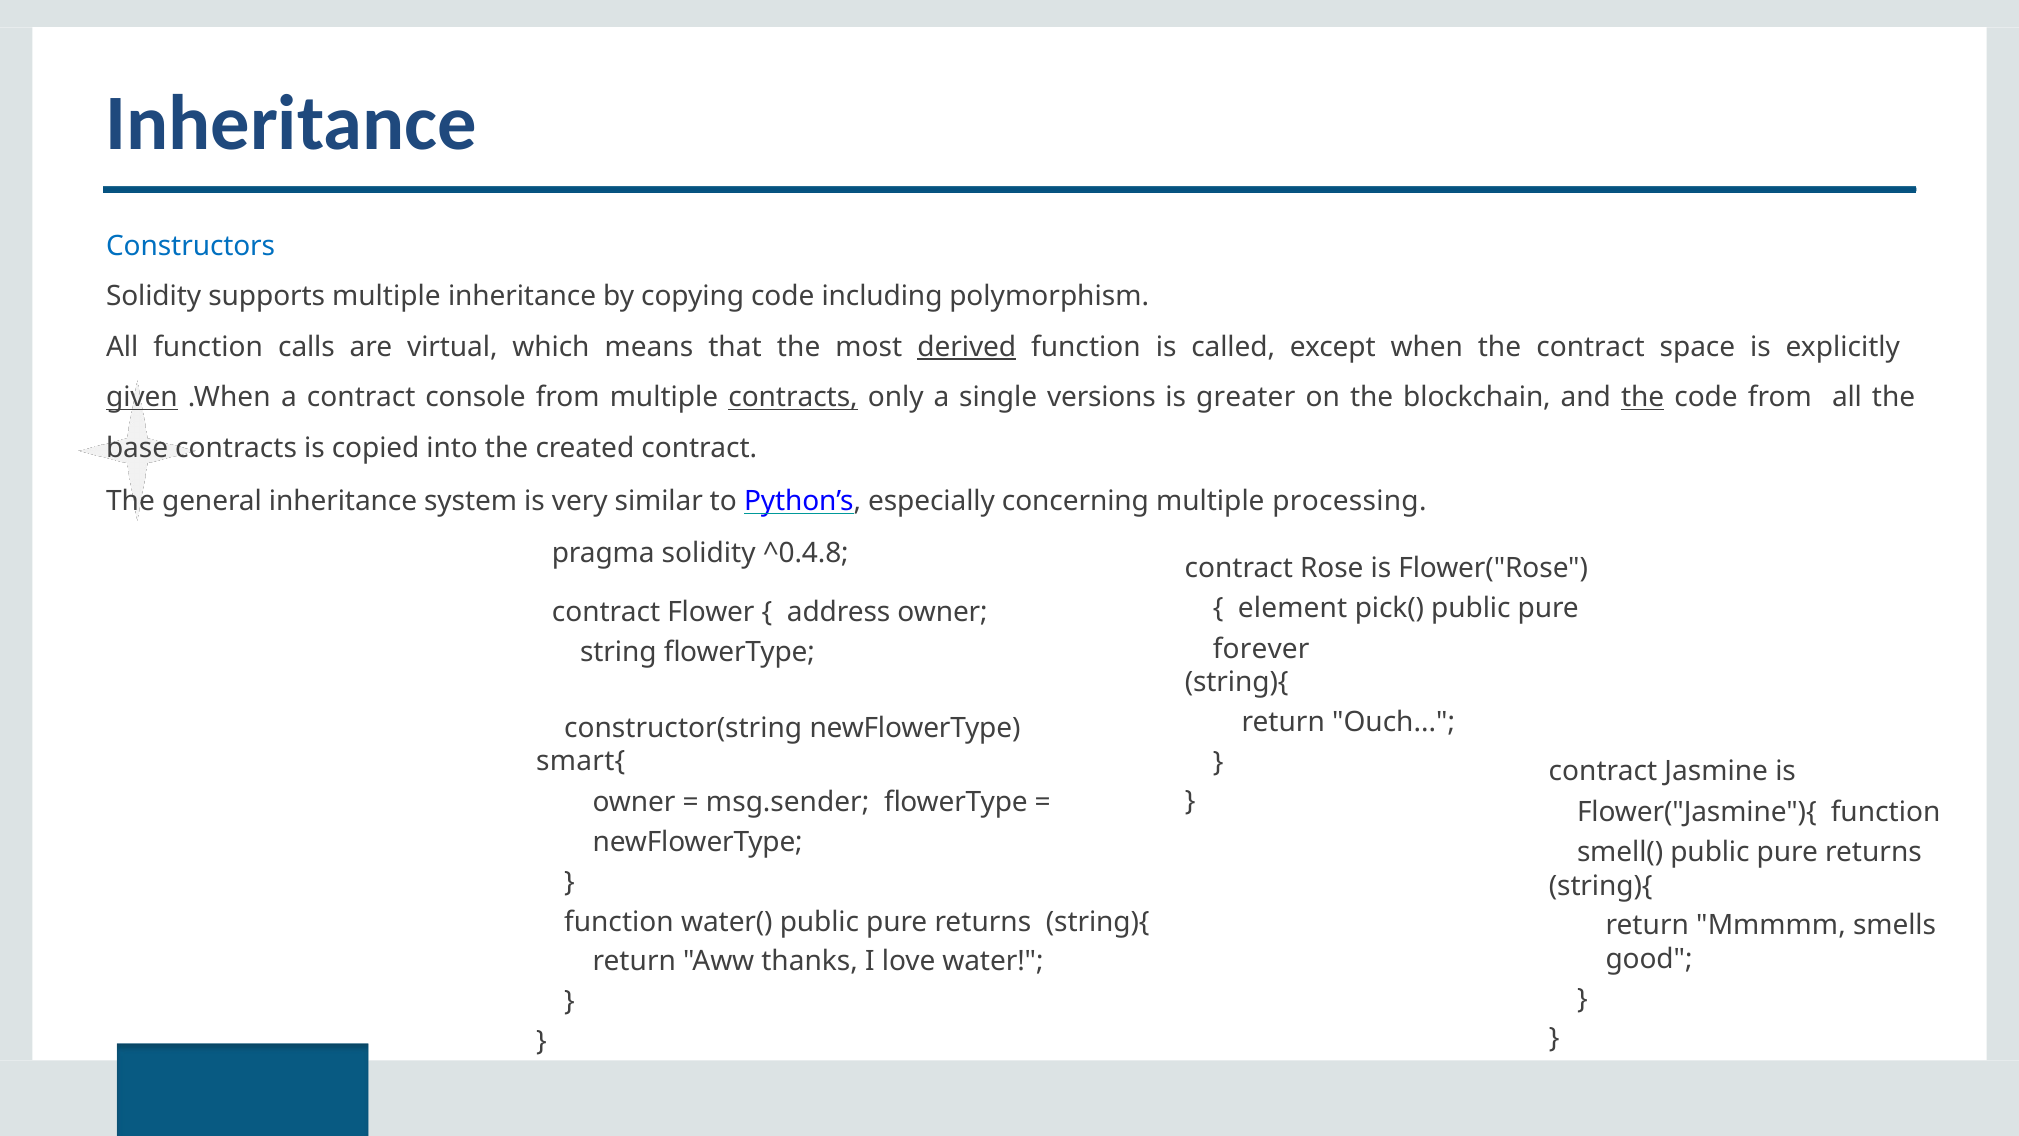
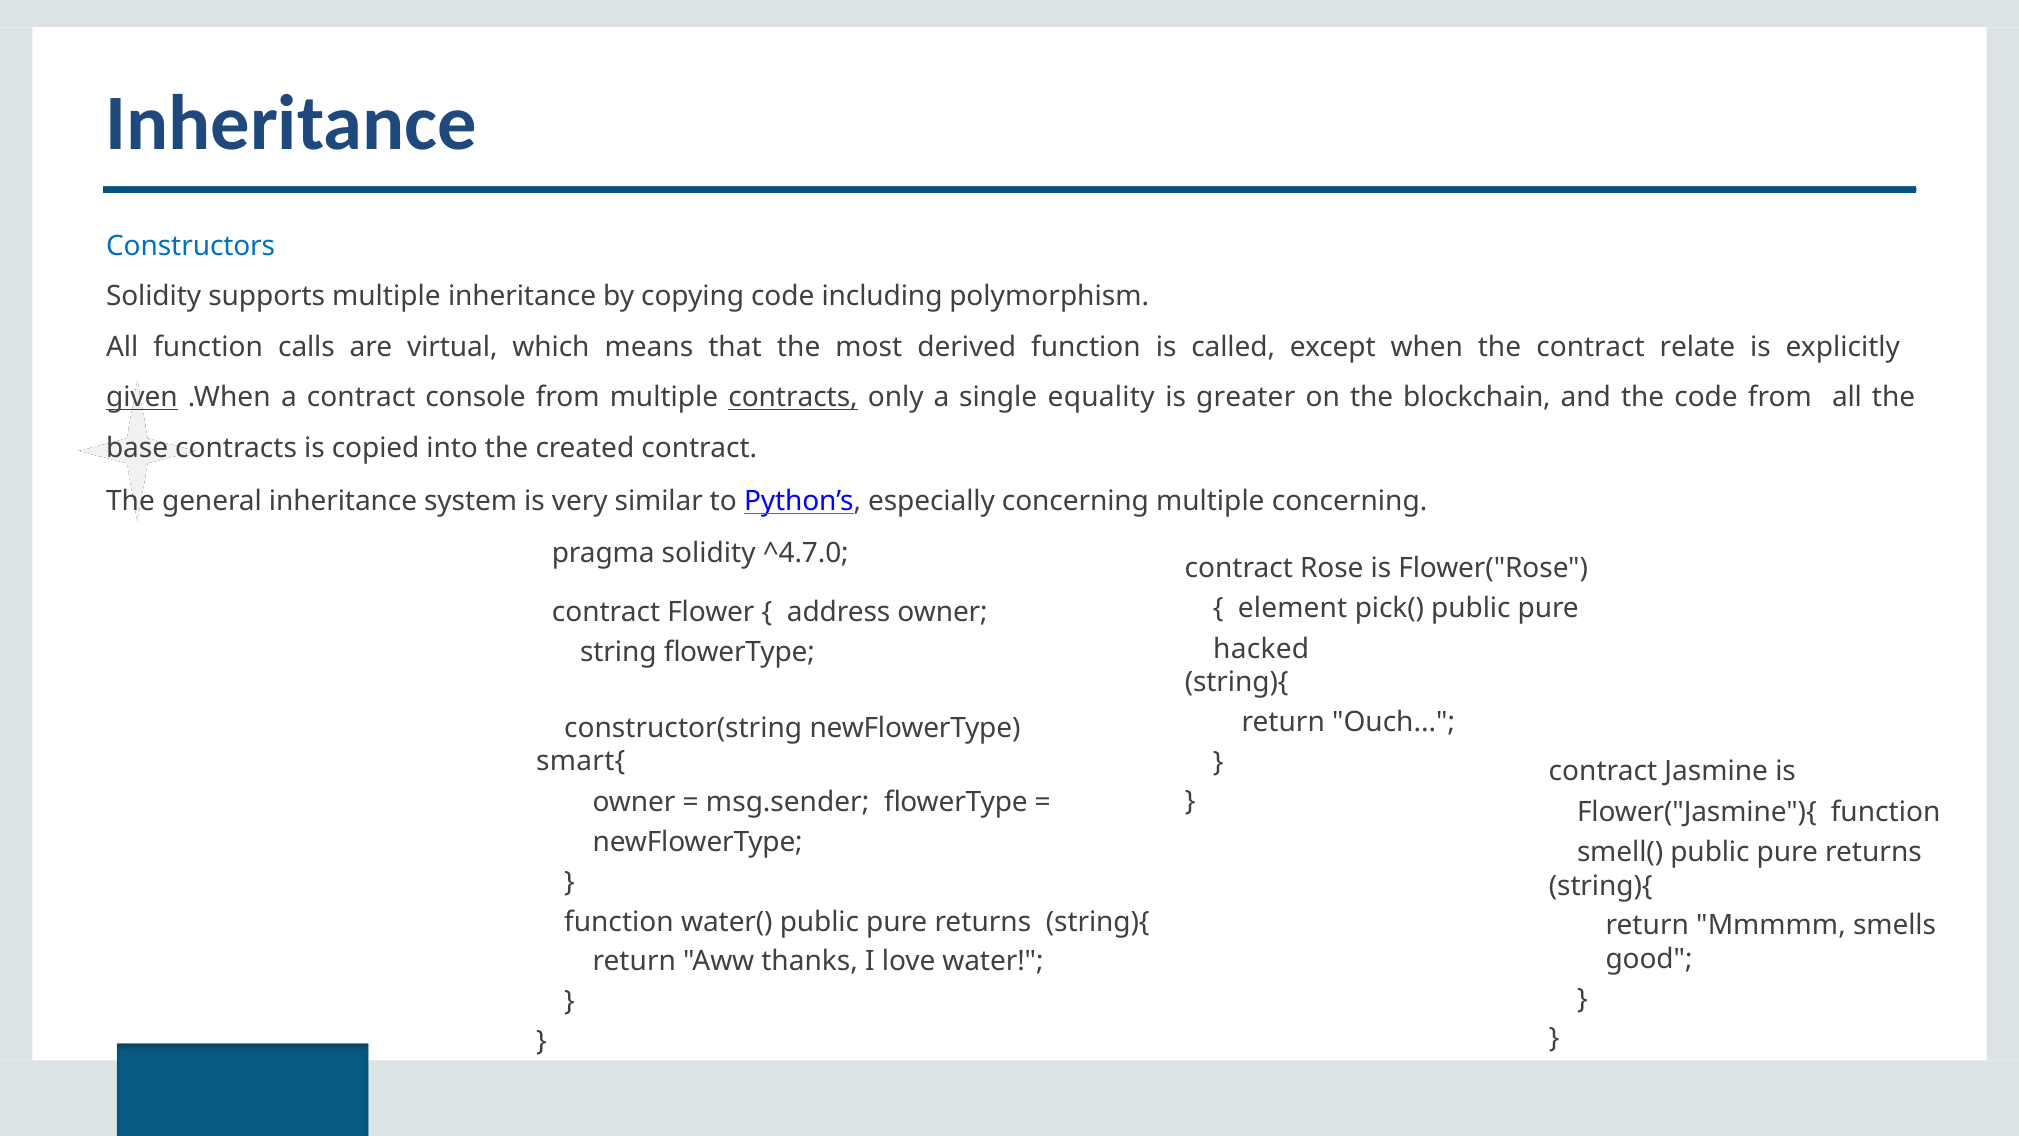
derived underline: present -> none (967, 347)
space: space -> relate (1697, 347)
versions: versions -> equality (1101, 397)
the underline: present -> none (1643, 397)
multiple processing: processing -> concerning (1350, 501)
^0.4.8: ^0.4.8 -> ^4.7.0 (806, 553)
forever: forever -> hacked (1261, 649)
